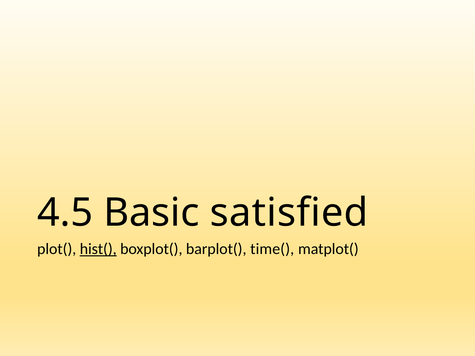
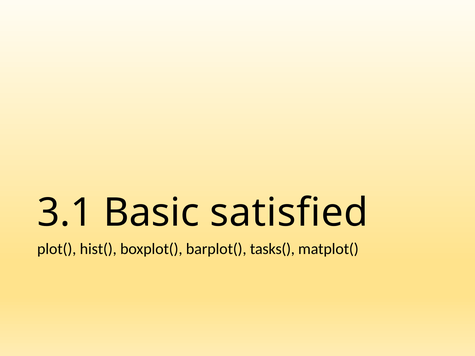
4.5: 4.5 -> 3.1 (65, 213)
hist( underline: present -> none (98, 249)
time(: time( -> tasks( (272, 249)
